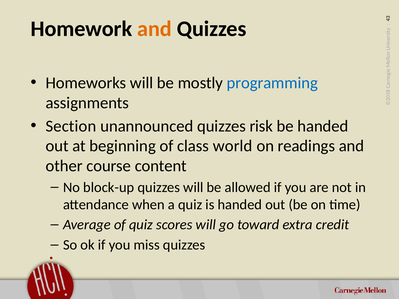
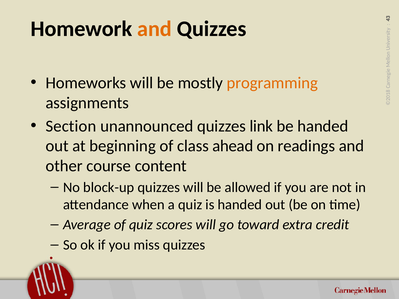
programming colour: blue -> orange (272, 83)
risk: risk -> link (261, 126)
world: world -> ahead (233, 146)
